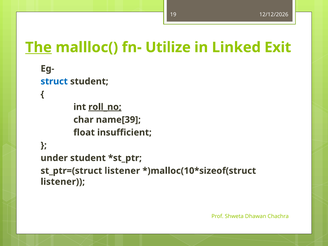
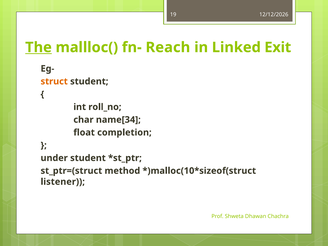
Utilize: Utilize -> Reach (168, 47)
struct colour: blue -> orange (54, 81)
roll_no underline: present -> none (105, 107)
name[39: name[39 -> name[34 (118, 120)
insufficient: insufficient -> completion (124, 132)
st_ptr=(struct listener: listener -> method (122, 171)
